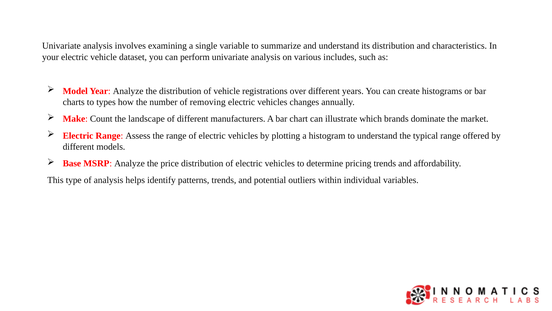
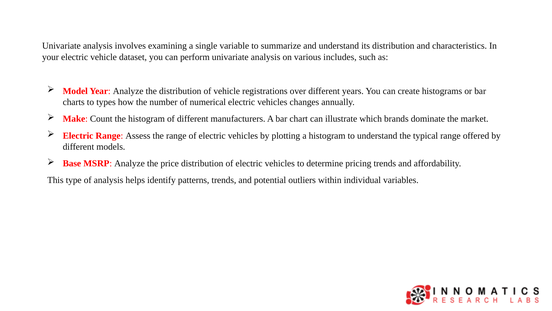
removing: removing -> numerical (208, 102)
the landscape: landscape -> histogram (147, 119)
